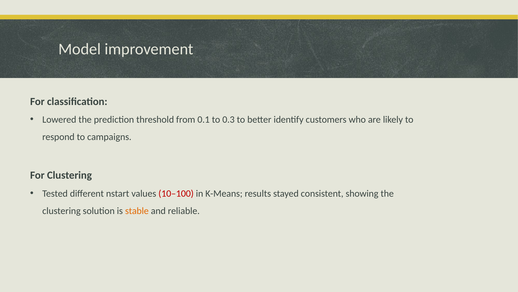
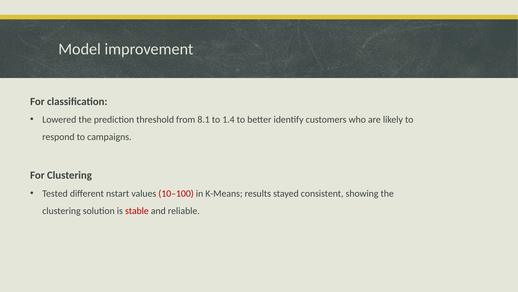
0.1: 0.1 -> 8.1 (204, 119)
0.3: 0.3 -> 1.4 (228, 119)
stable colour: orange -> red (137, 211)
